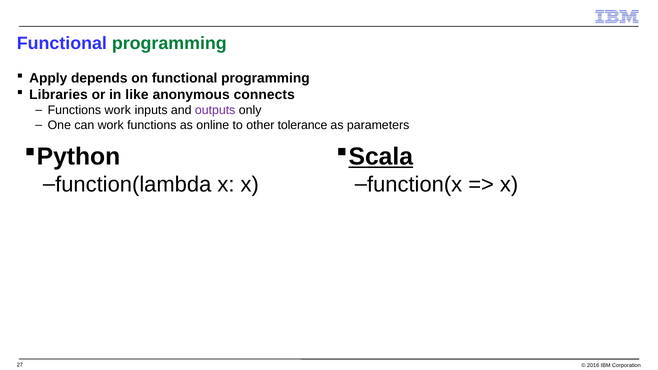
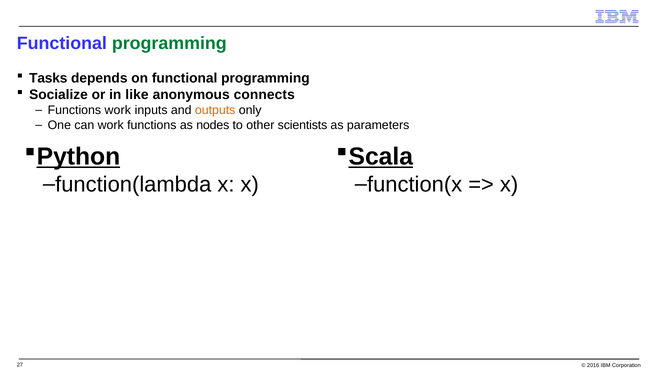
Apply: Apply -> Tasks (48, 78)
Libraries: Libraries -> Socialize (59, 95)
outputs colour: purple -> orange (215, 110)
online: online -> nodes (213, 125)
tolerance: tolerance -> scientists (303, 125)
Python underline: none -> present (78, 157)
